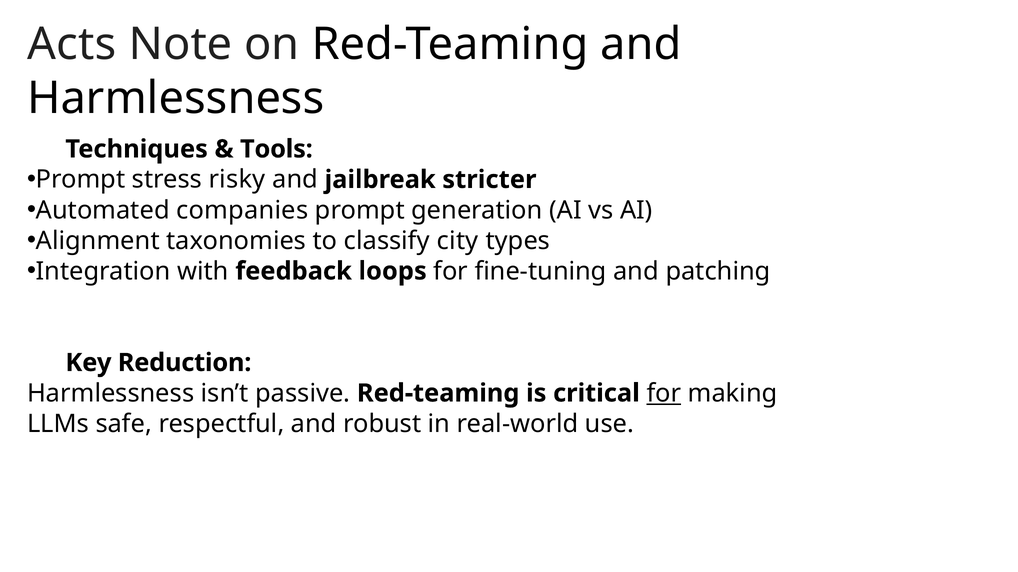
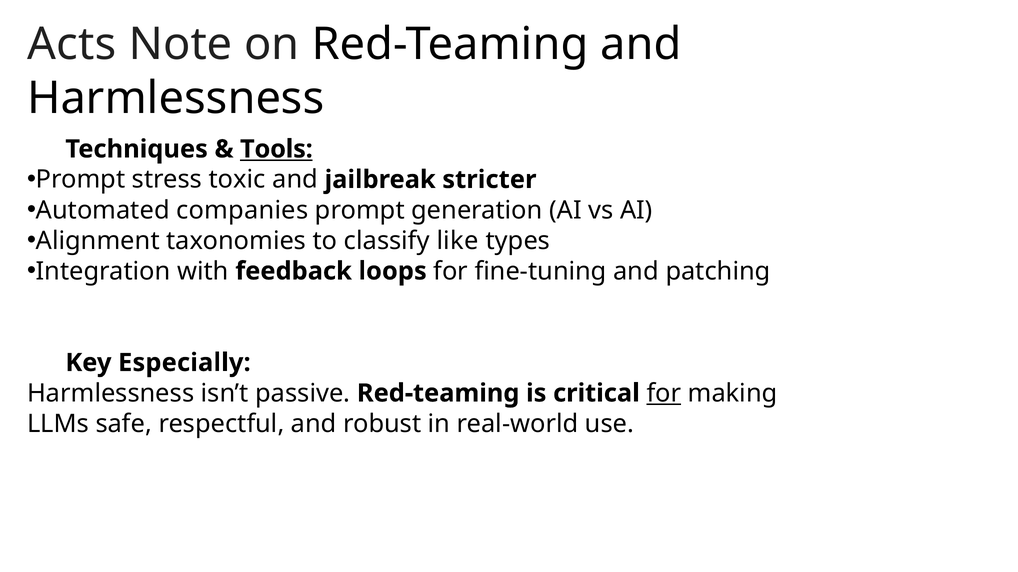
Tools underline: none -> present (276, 149)
risky: risky -> toxic (237, 180)
city: city -> like (458, 241)
Reduction: Reduction -> Especially (184, 363)
